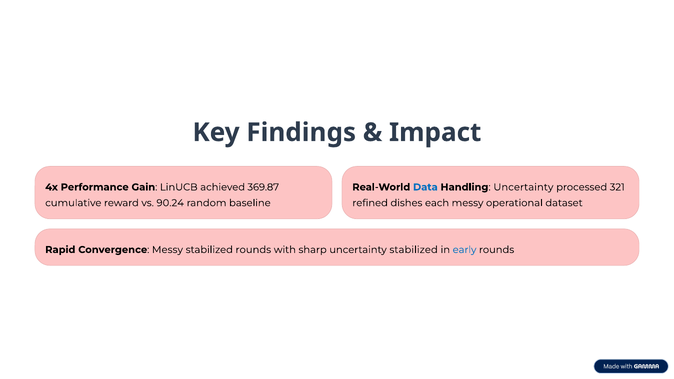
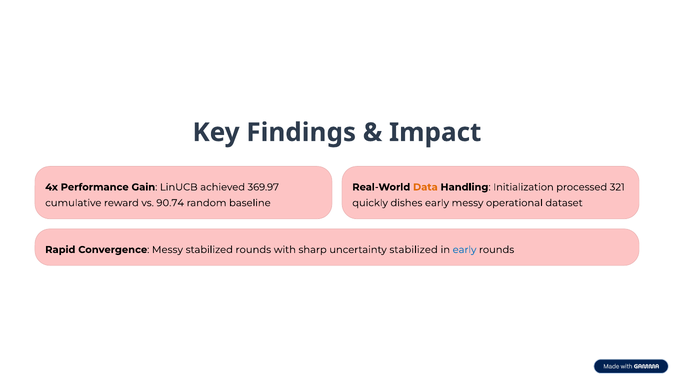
369.87: 369.87 -> 369.97 (263, 187)
Data colour: blue -> orange (425, 187)
Handling Uncertainty: Uncertainty -> Initialization (523, 187)
90.24: 90.24 -> 90.74 (170, 203)
refined: refined -> quickly (370, 203)
dishes each: each -> early (437, 203)
